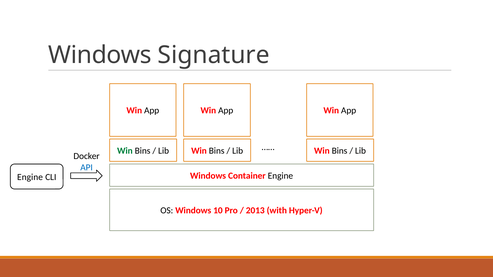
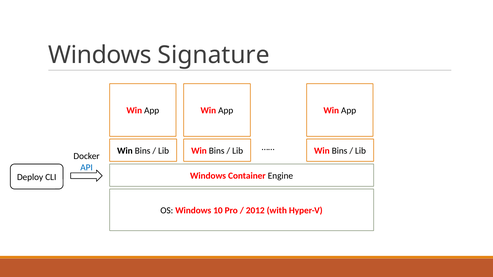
Win colour: green -> black (125, 151)
Engine: Engine -> Deploy (30, 177)
2013: 2013 -> 2012 (255, 211)
